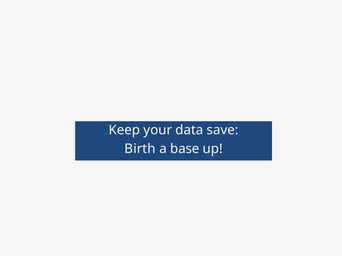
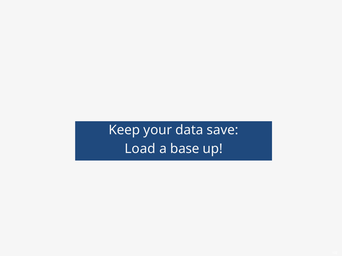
Birth: Birth -> Load (140, 149)
